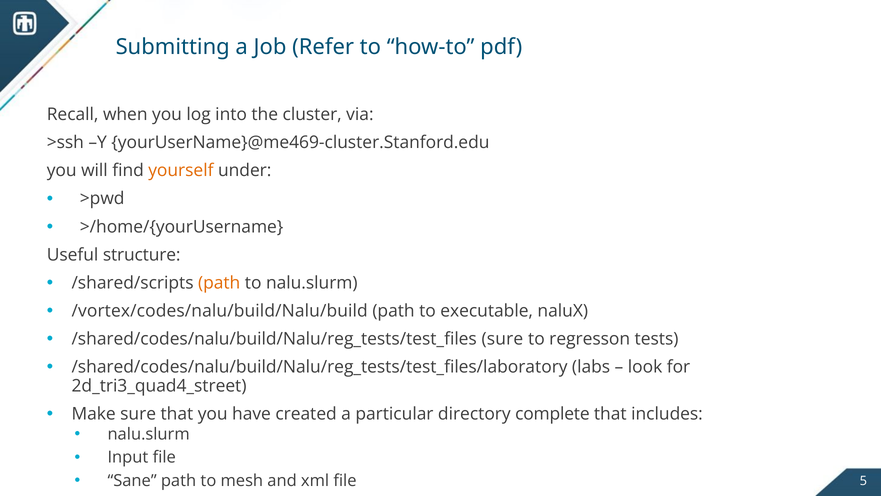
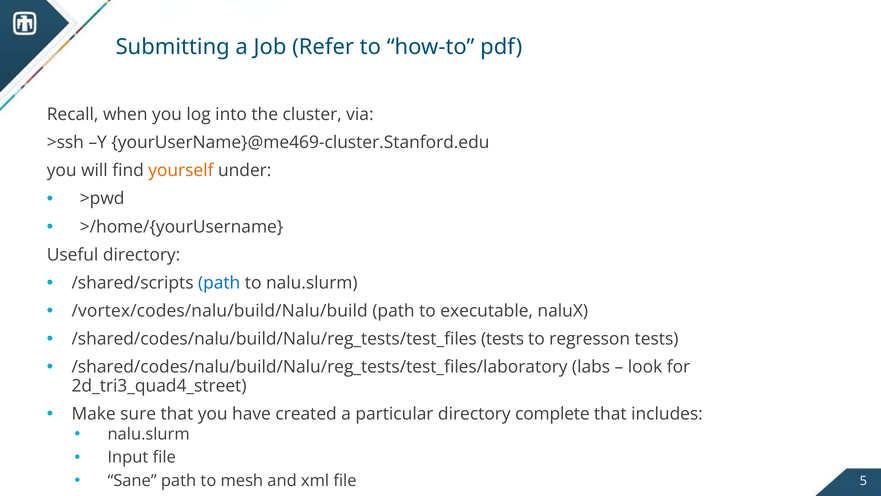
Useful structure: structure -> directory (142, 255)
path colour: orange -> blue (219, 283)
/shared/codes/nalu/build/Nalu/reg_tests/test_files sure: sure -> tests (503, 339)
